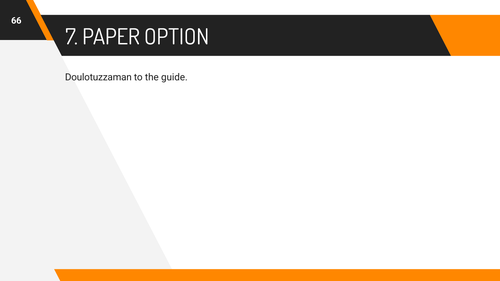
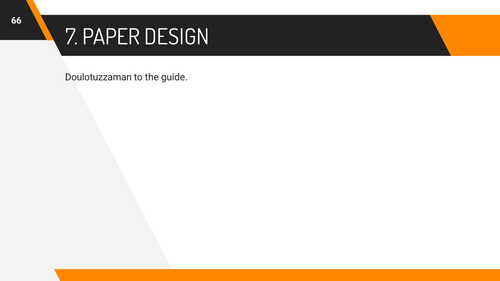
OPTION: OPTION -> DESIGN (177, 37)
